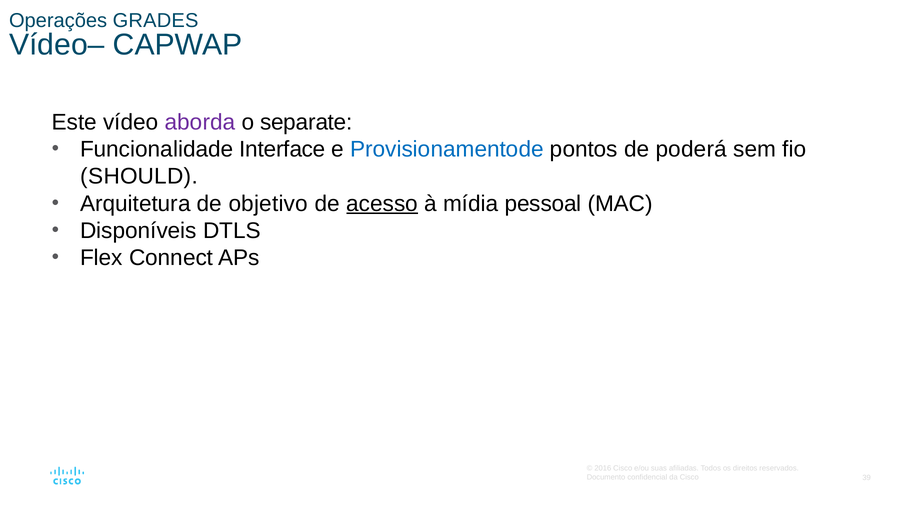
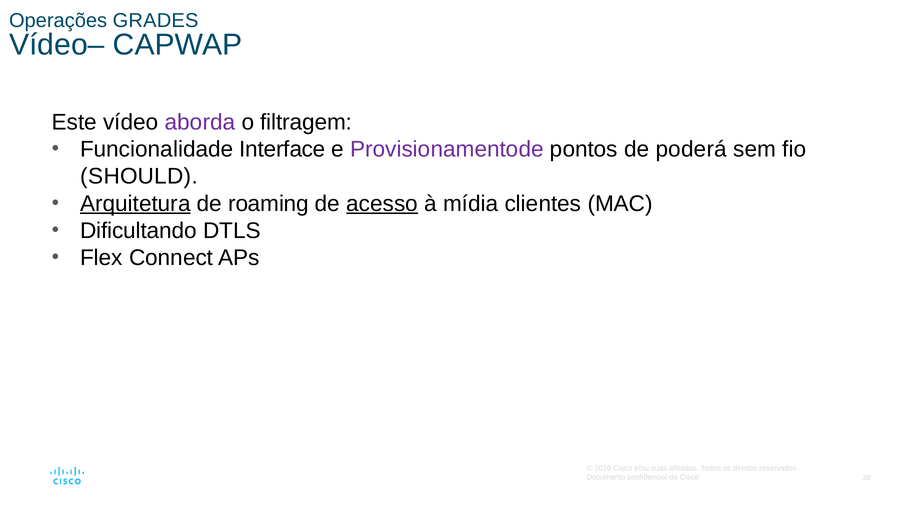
separate: separate -> filtragem (306, 122)
Provisionamentode colour: blue -> purple (447, 149)
Arquitetura underline: none -> present (135, 204)
objetivo: objetivo -> roaming (269, 204)
pessoal: pessoal -> clientes (543, 204)
Disponíveis: Disponíveis -> Dificultando (138, 231)
